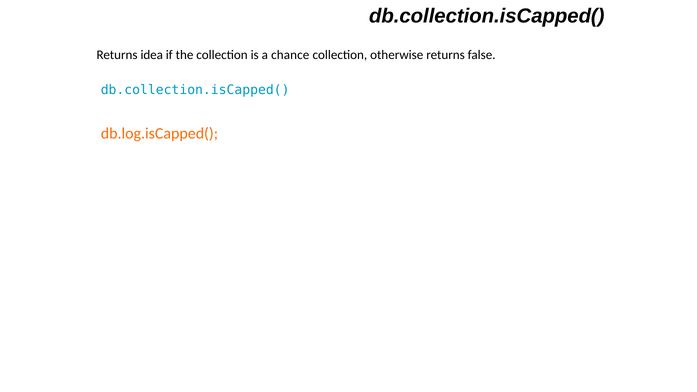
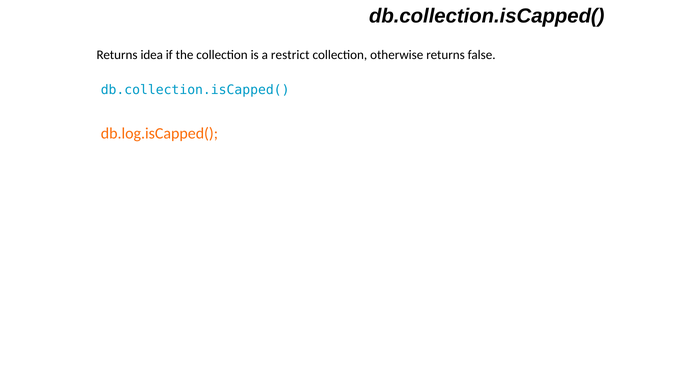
chance: chance -> restrict (290, 55)
